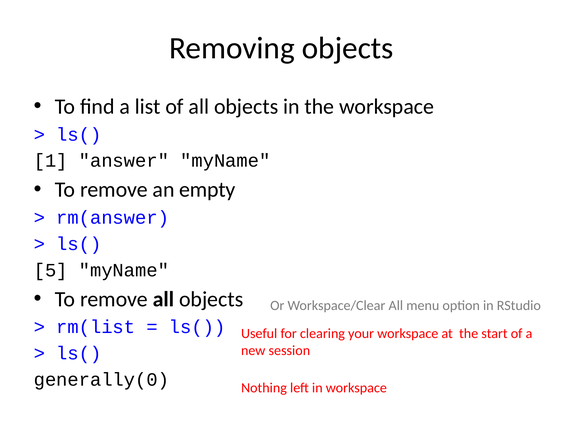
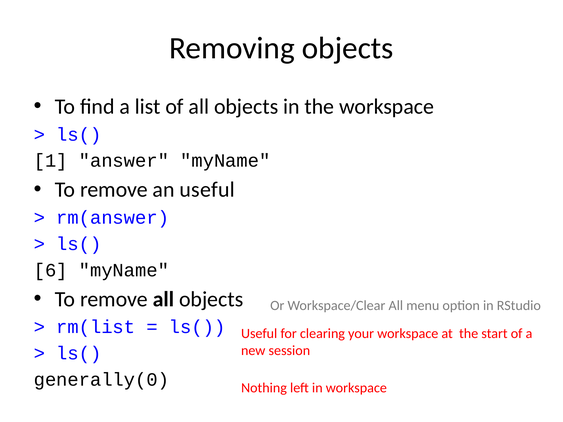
an empty: empty -> useful (207, 190)
5: 5 -> 6 (51, 270)
